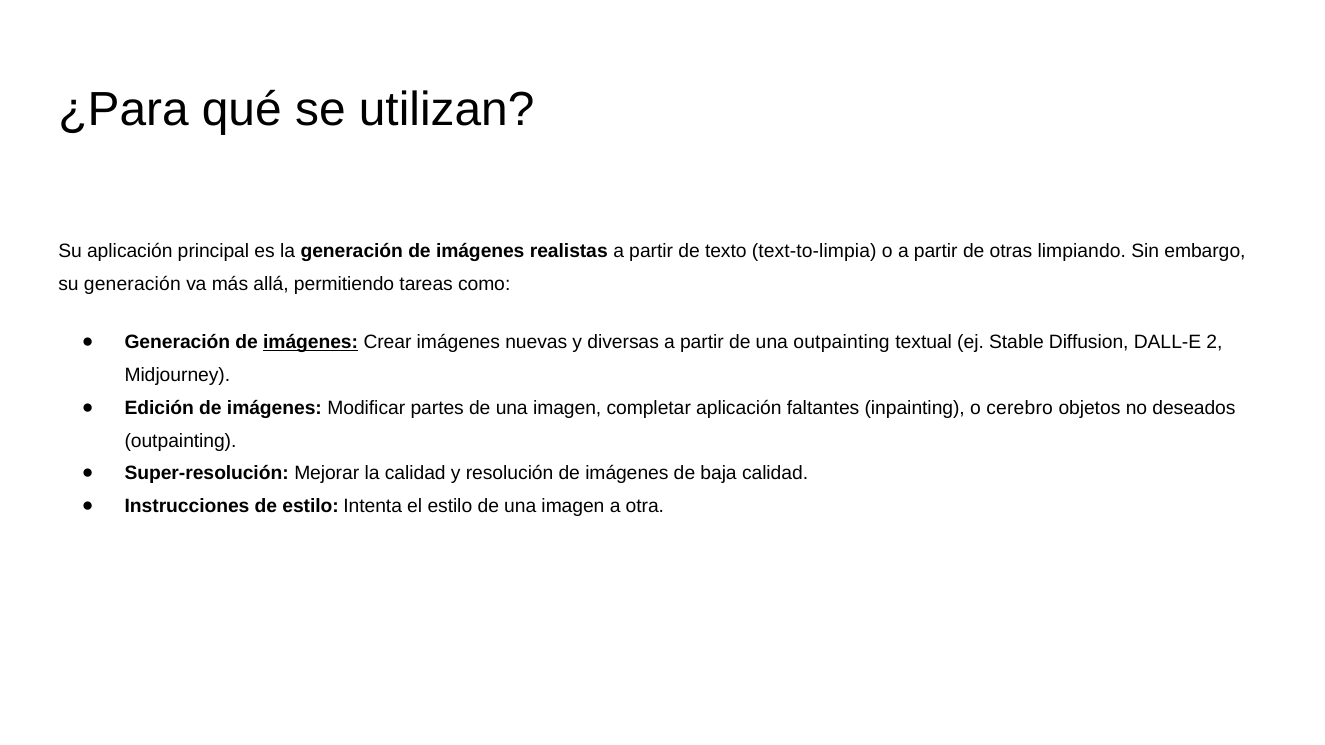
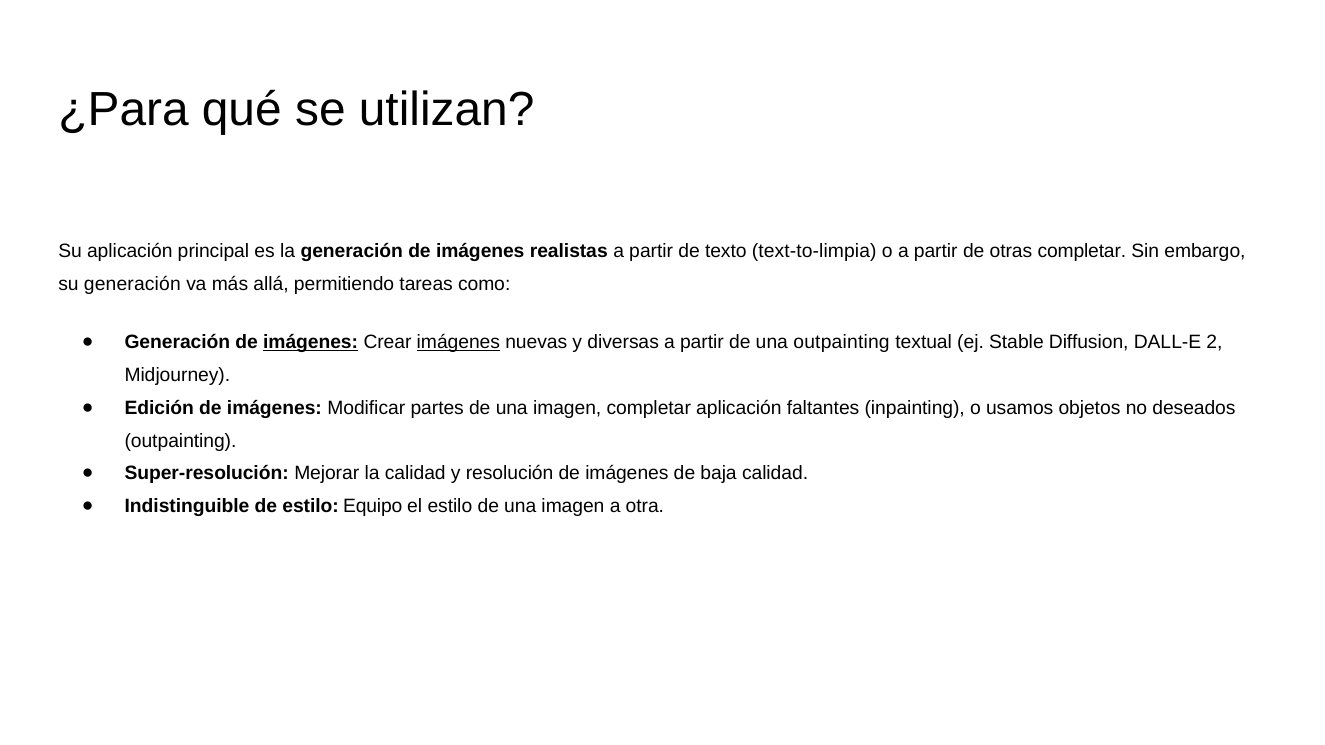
otras limpiando: limpiando -> completar (1082, 252)
imágenes underline: none -> present (458, 343)
cerebro: cerebro -> usamos (1020, 408)
Instrucciones: Instrucciones -> Indistinguible (187, 506)
Intenta: Intenta -> Equipo (373, 506)
